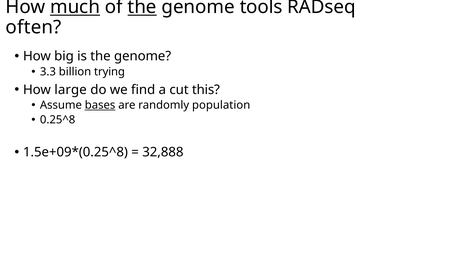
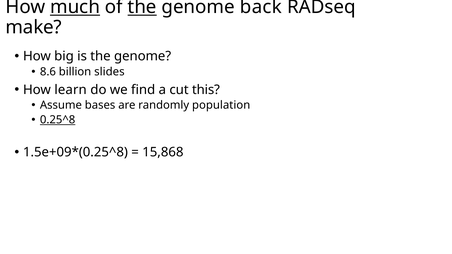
tools: tools -> back (261, 7)
often: often -> make (34, 27)
3.3: 3.3 -> 8.6 (48, 72)
trying: trying -> slides (109, 72)
large: large -> learn (71, 90)
bases underline: present -> none (100, 105)
0.25^8 underline: none -> present (58, 120)
32,888: 32,888 -> 15,868 (163, 152)
